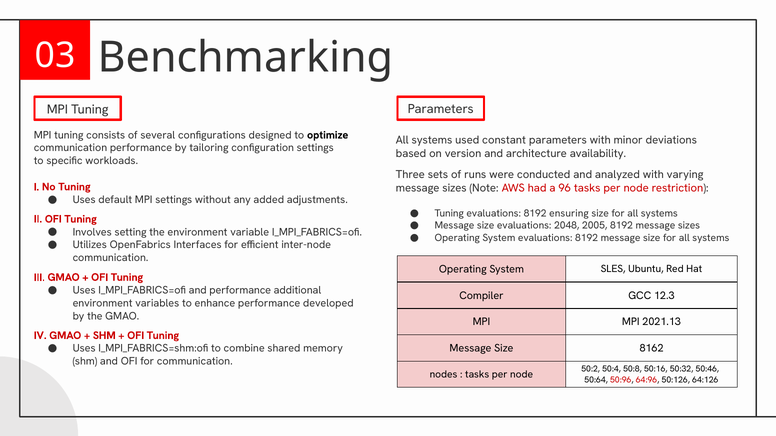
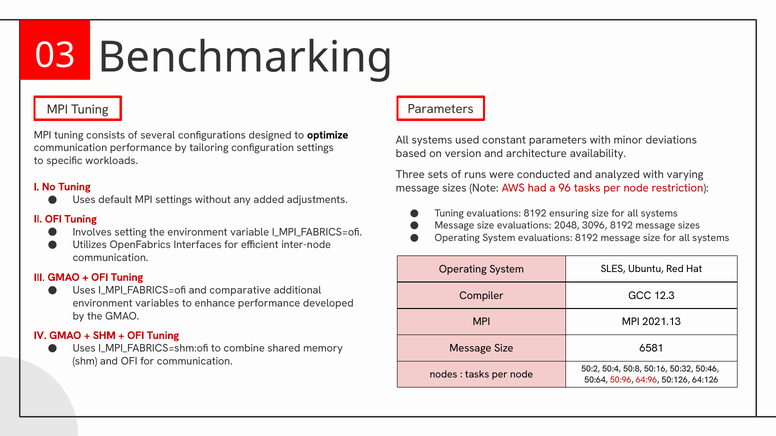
2005: 2005 -> 3096 (595, 226)
and performance: performance -> comparative (240, 290)
8162: 8162 -> 6581 (652, 349)
